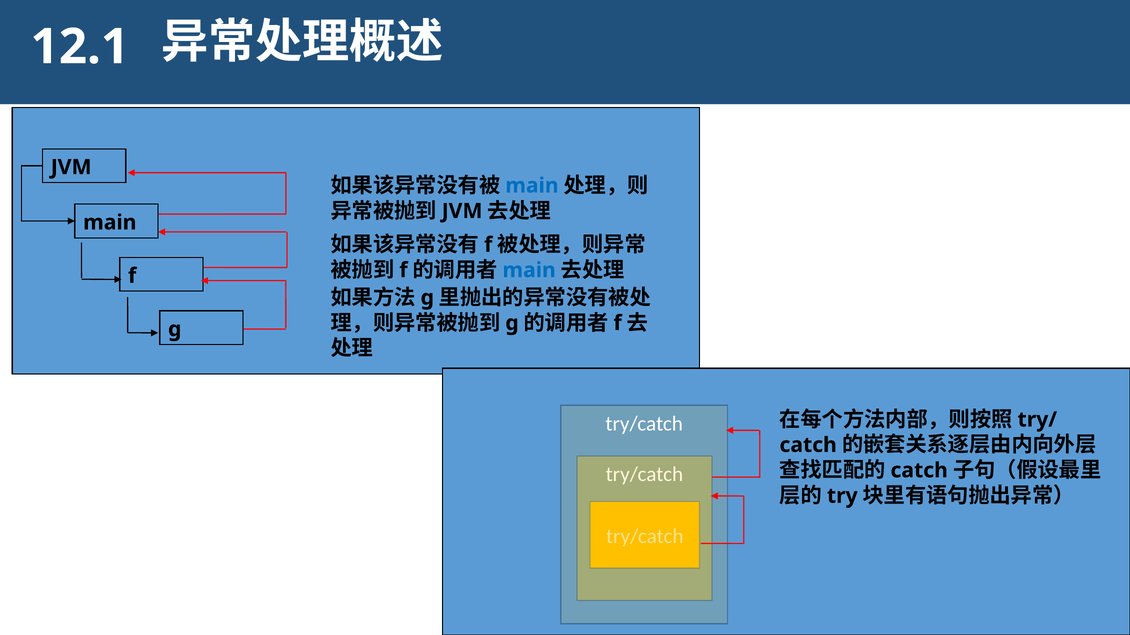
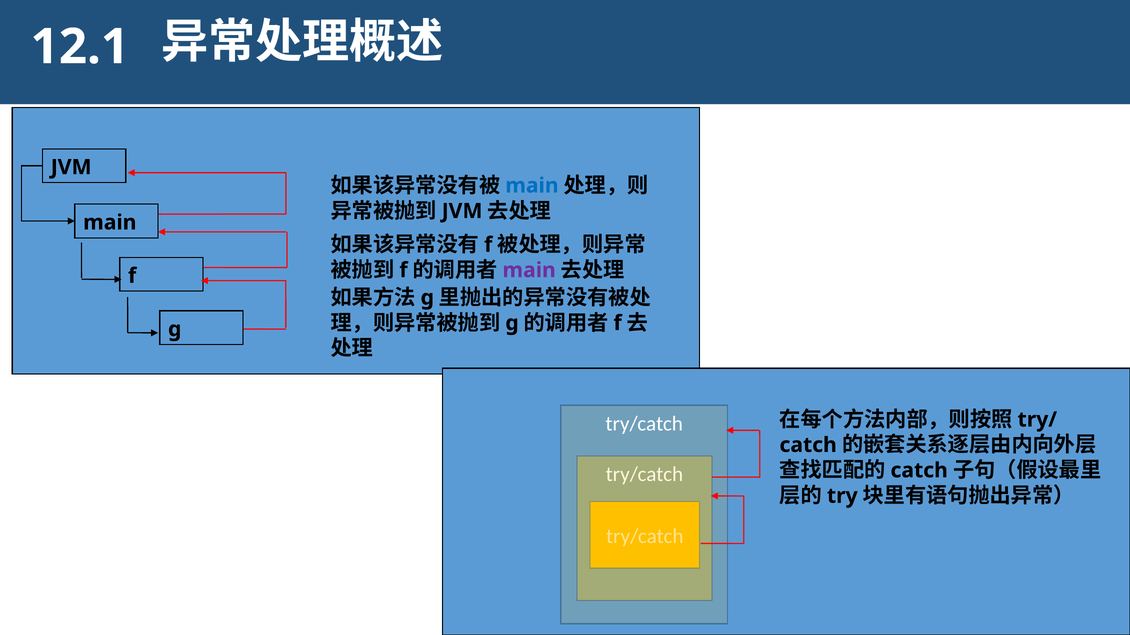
main colour: blue -> purple (529, 270)
